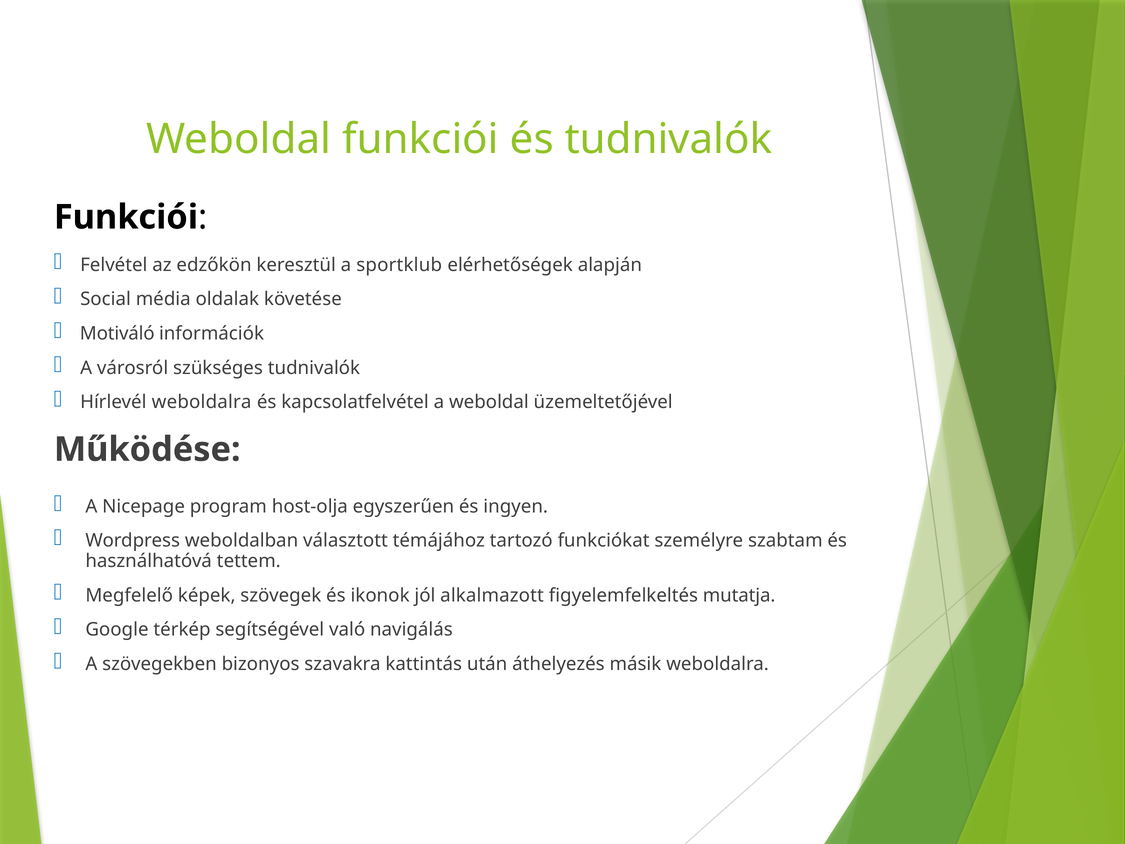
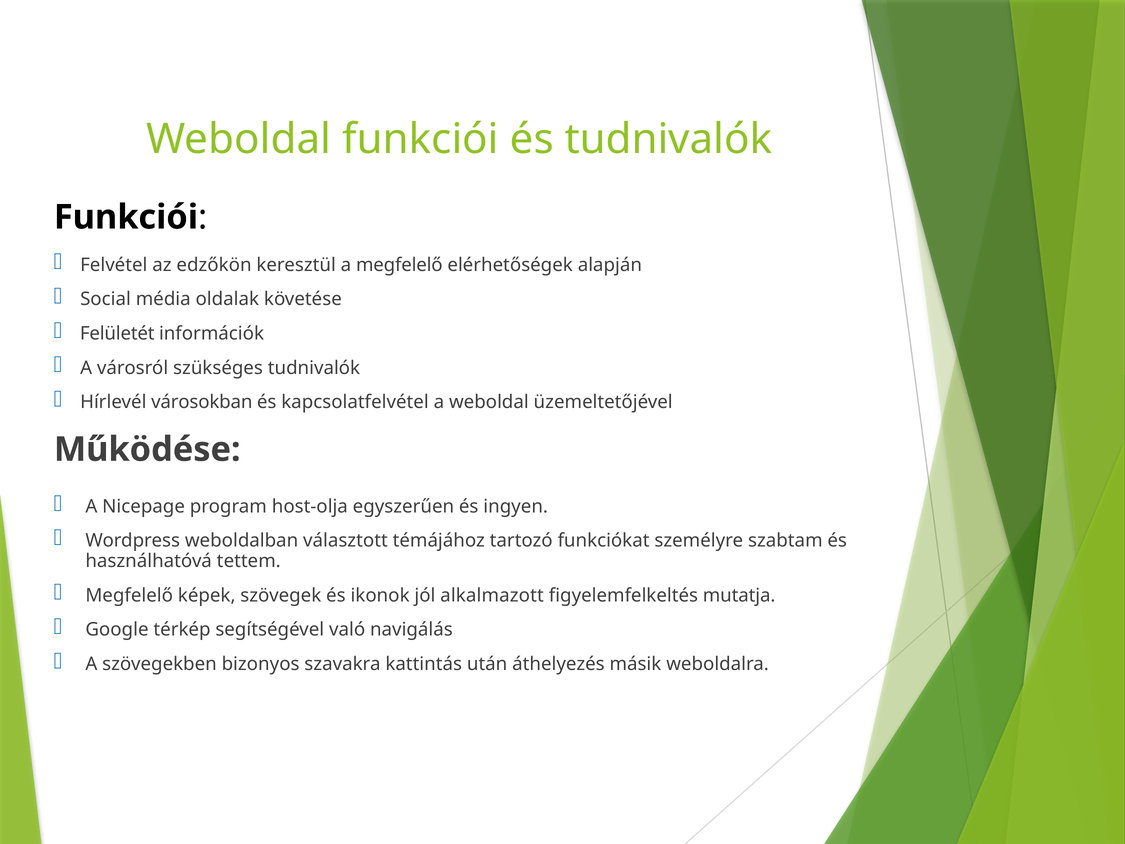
a sportklub: sportklub -> megfelelő (399, 265)
Motiváló: Motiváló -> Felületét (117, 333)
Hírlevél weboldalra: weboldalra -> városokban (202, 402)
